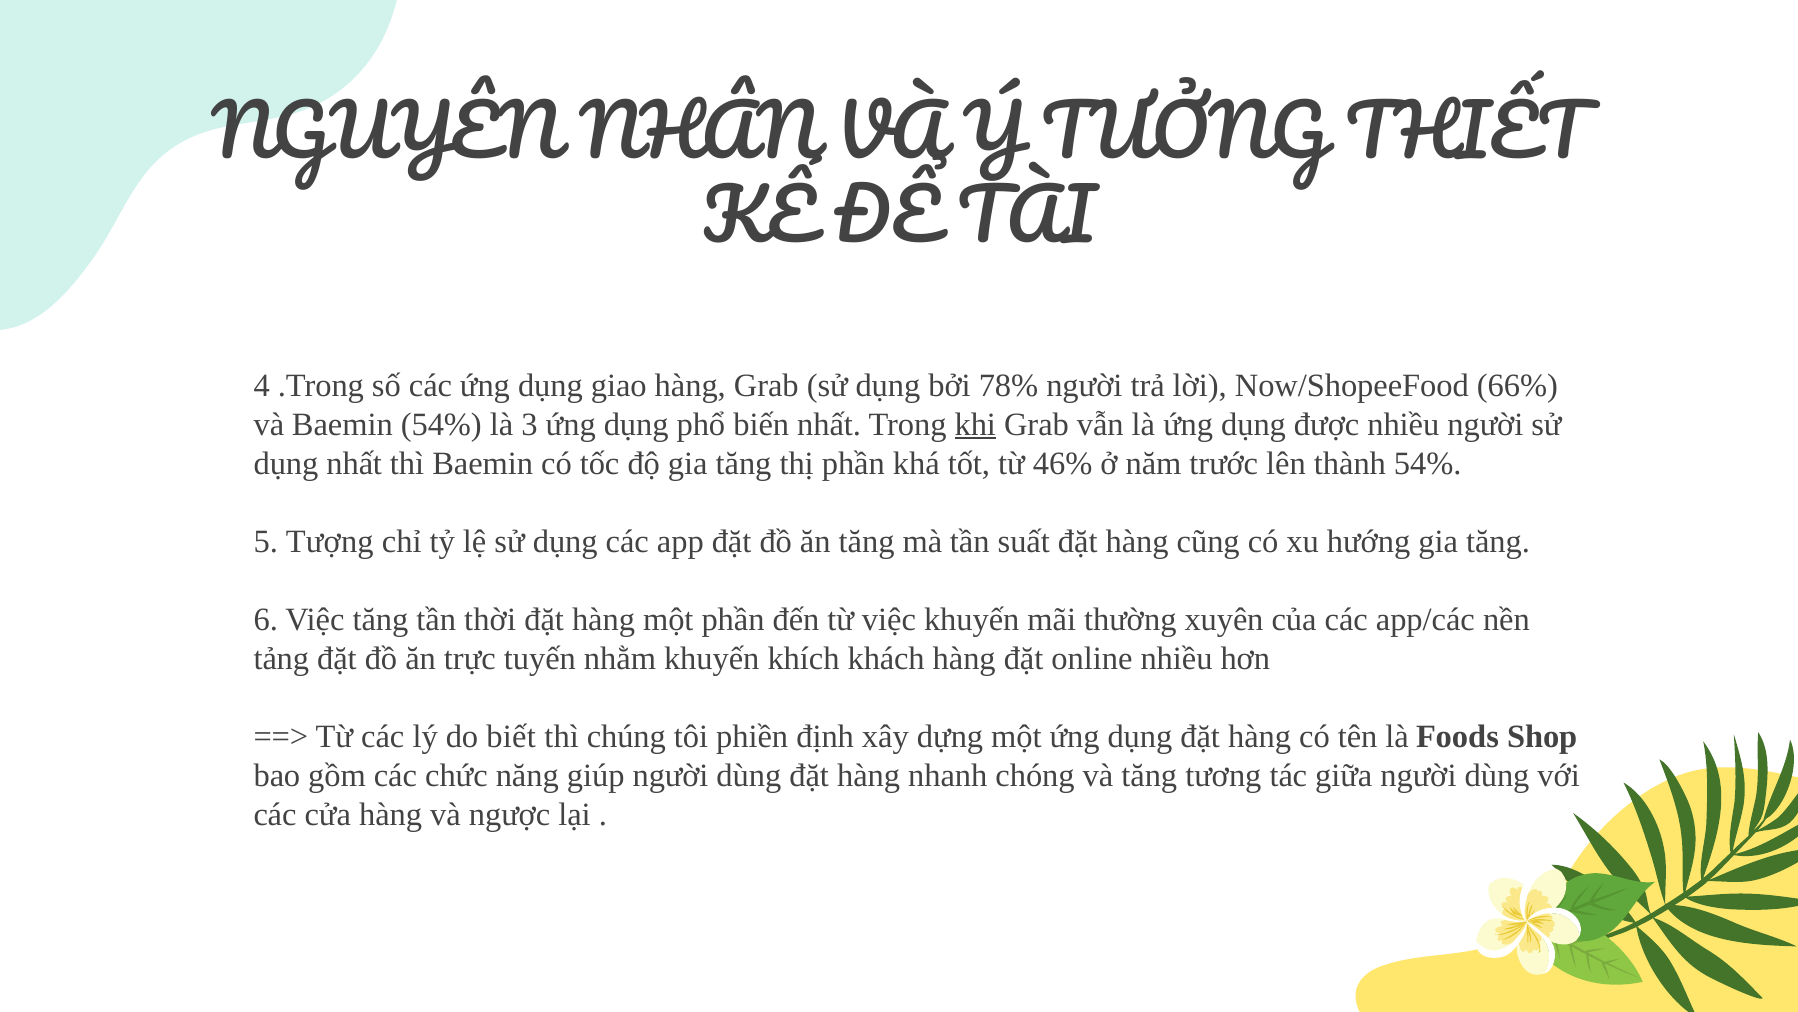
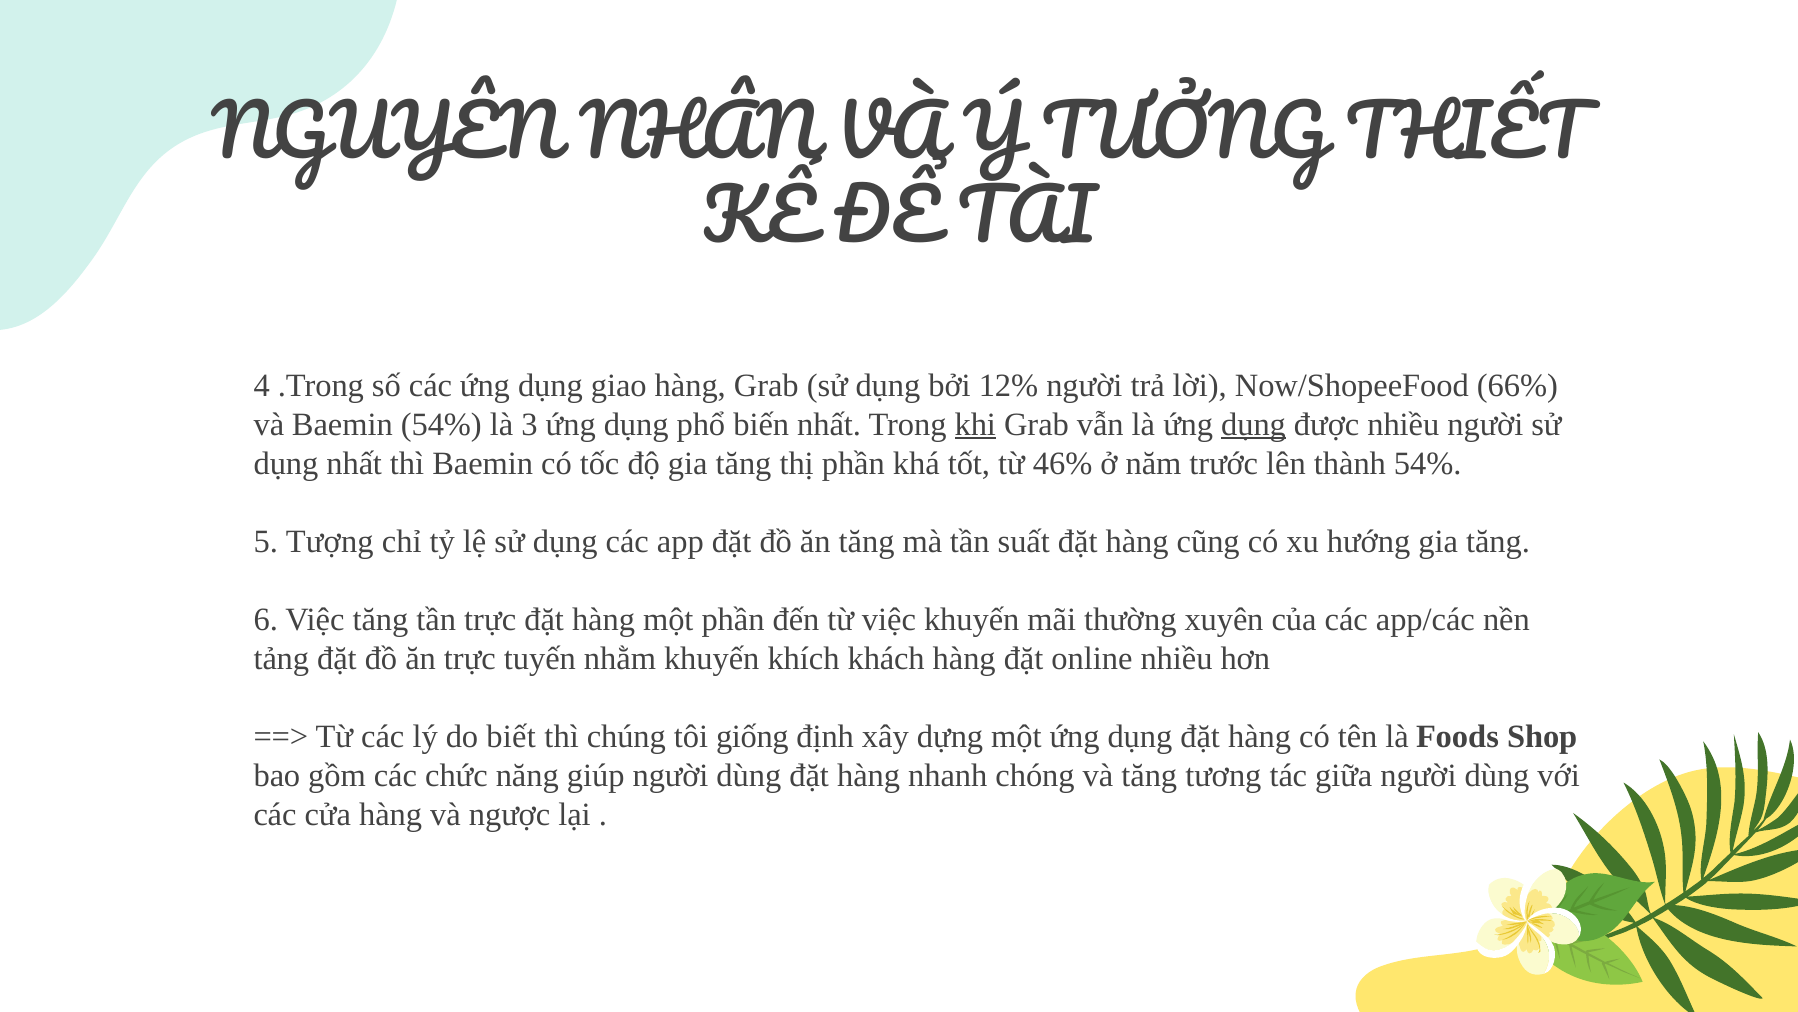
78%: 78% -> 12% (1009, 385)
dụng underline: none -> present (1254, 424)
tần thời: thời -> trực (490, 619)
phiền: phiền -> giống (752, 736)
